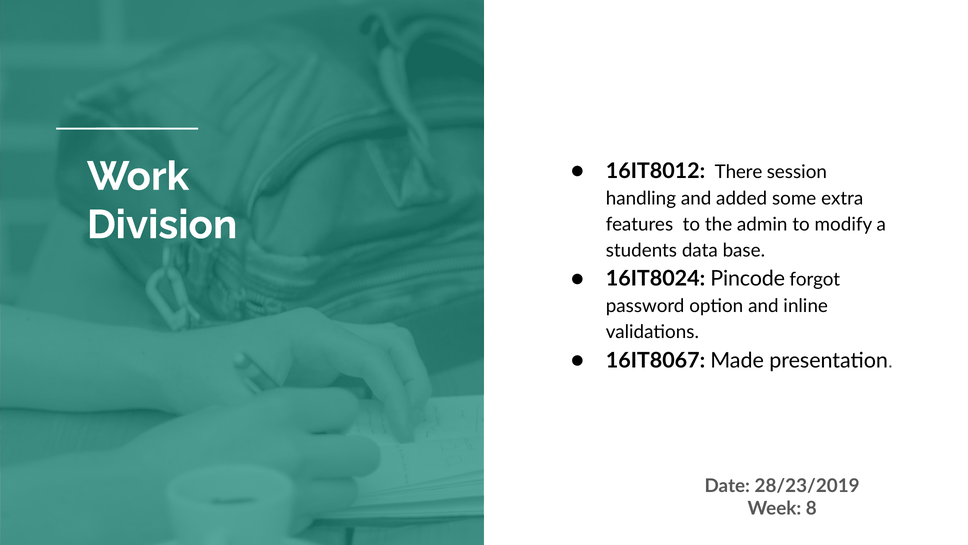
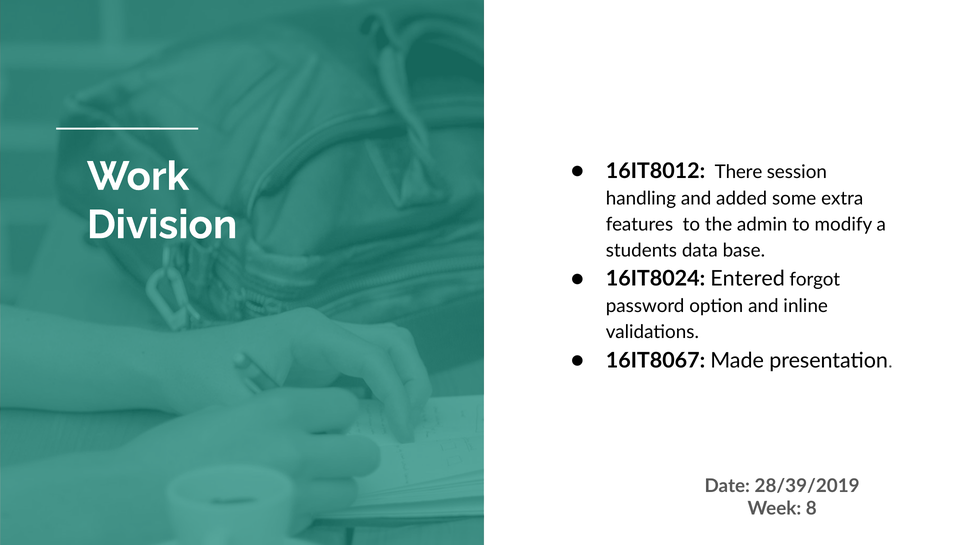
Pincode: Pincode -> Entered (748, 279)
28/23/2019: 28/23/2019 -> 28/39/2019 (807, 486)
